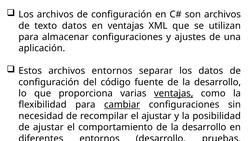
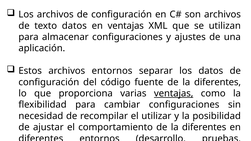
fuente de la desarrollo: desarrollo -> diferentes (218, 82)
cambiar underline: present -> none (122, 105)
el ajustar: ajustar -> utilizar (156, 116)
comportamiento de la desarrollo: desarrollo -> diferentes (204, 127)
